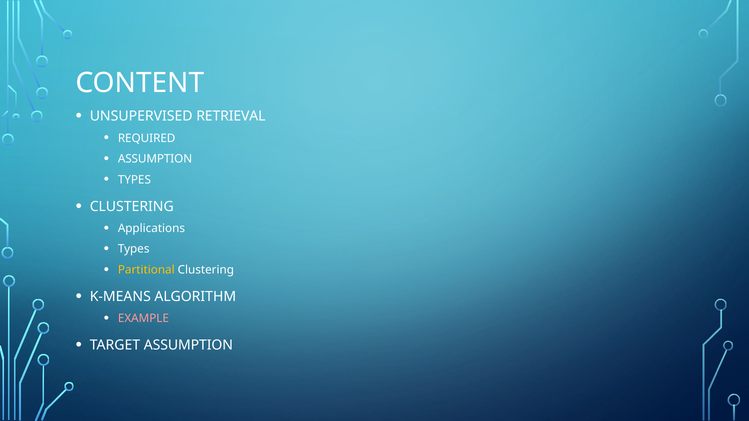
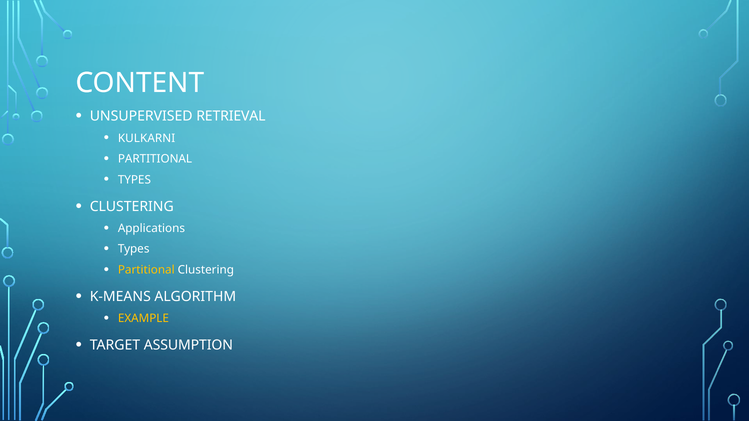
REQUIRED: REQUIRED -> KULKARNI (147, 138)
ASSUMPTION: ASSUMPTION -> PARTITIONAL (155, 159)
EXAMPLE colour: pink -> yellow (143, 319)
